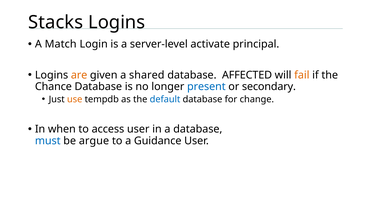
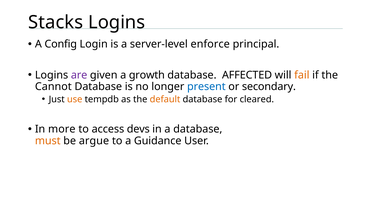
Match: Match -> Config (61, 44)
activate: activate -> enforce (210, 44)
are colour: orange -> purple (79, 75)
shared: shared -> growth (147, 75)
Chance: Chance -> Cannot (53, 87)
default colour: blue -> orange (165, 99)
change: change -> cleared (257, 99)
when: when -> more (62, 129)
access user: user -> devs (138, 129)
must colour: blue -> orange (48, 141)
